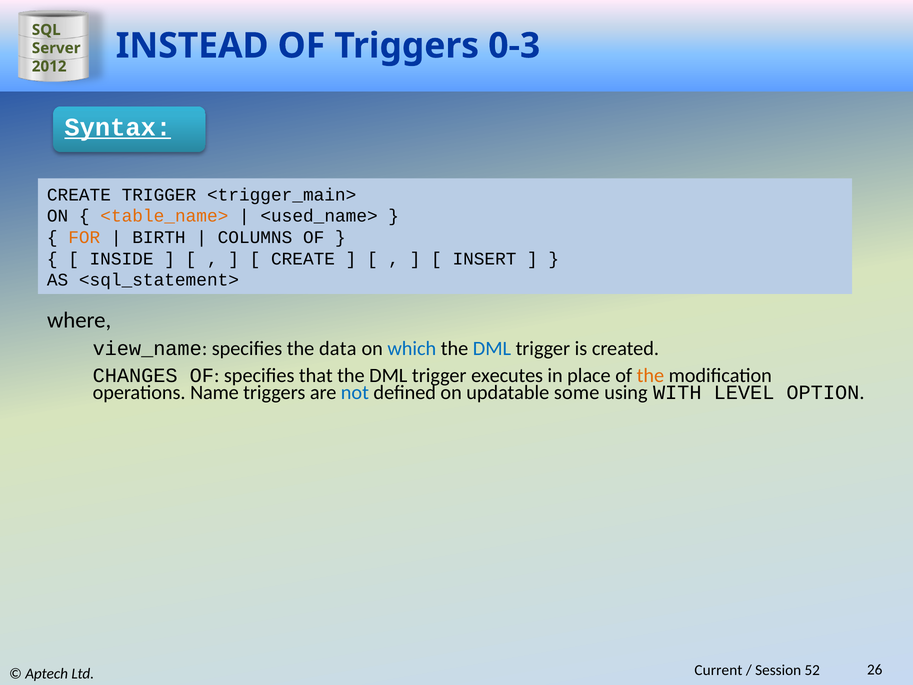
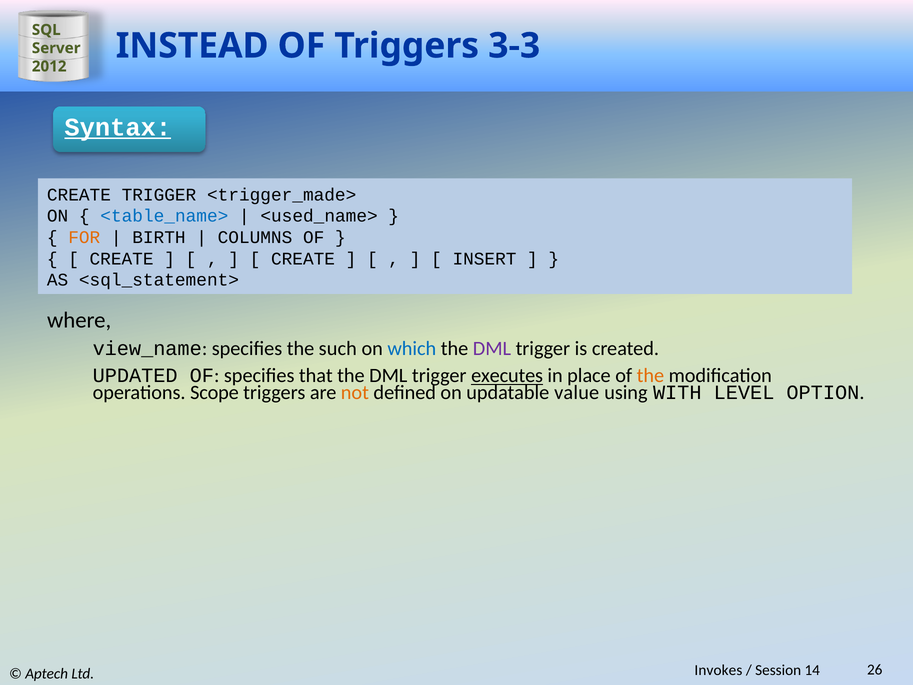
0-3: 0-3 -> 3-3 (514, 46)
<trigger_main>: <trigger_main> -> <trigger_made> (282, 195)
<table_name> colour: orange -> blue (164, 216)
INSIDE: INSIDE -> CREATE (122, 259)
data: data -> such (338, 348)
DML colour: blue -> purple (492, 348)
CHANGES: CHANGES -> UPDATED (135, 376)
executes underline: none -> present (507, 376)
Name: Name -> Scope (214, 393)
not colour: blue -> orange (355, 393)
some: some -> value (577, 393)
Current: Current -> Invokes (718, 670)
52: 52 -> 14 (812, 670)
